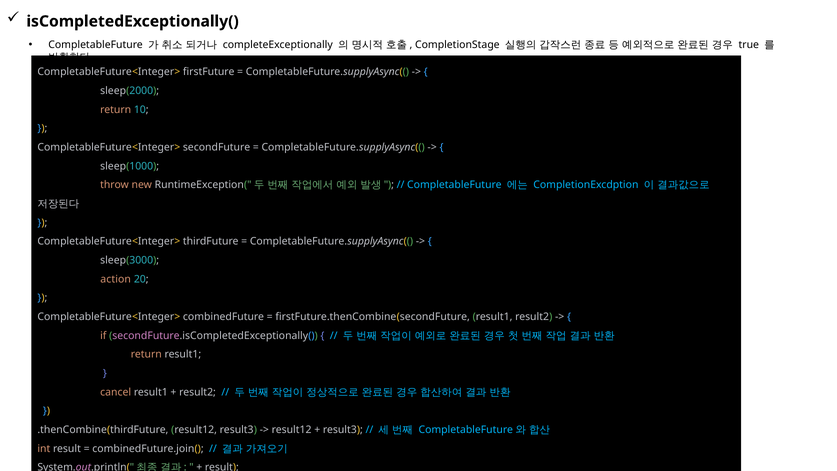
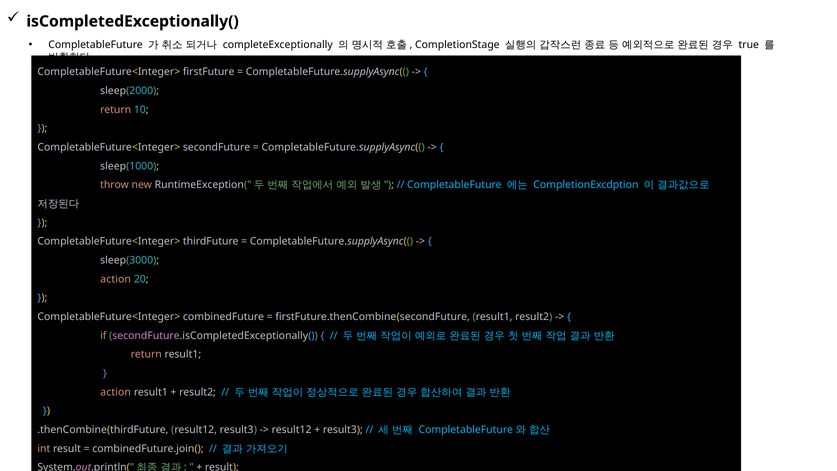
cancel: cancel -> action (116, 392)
